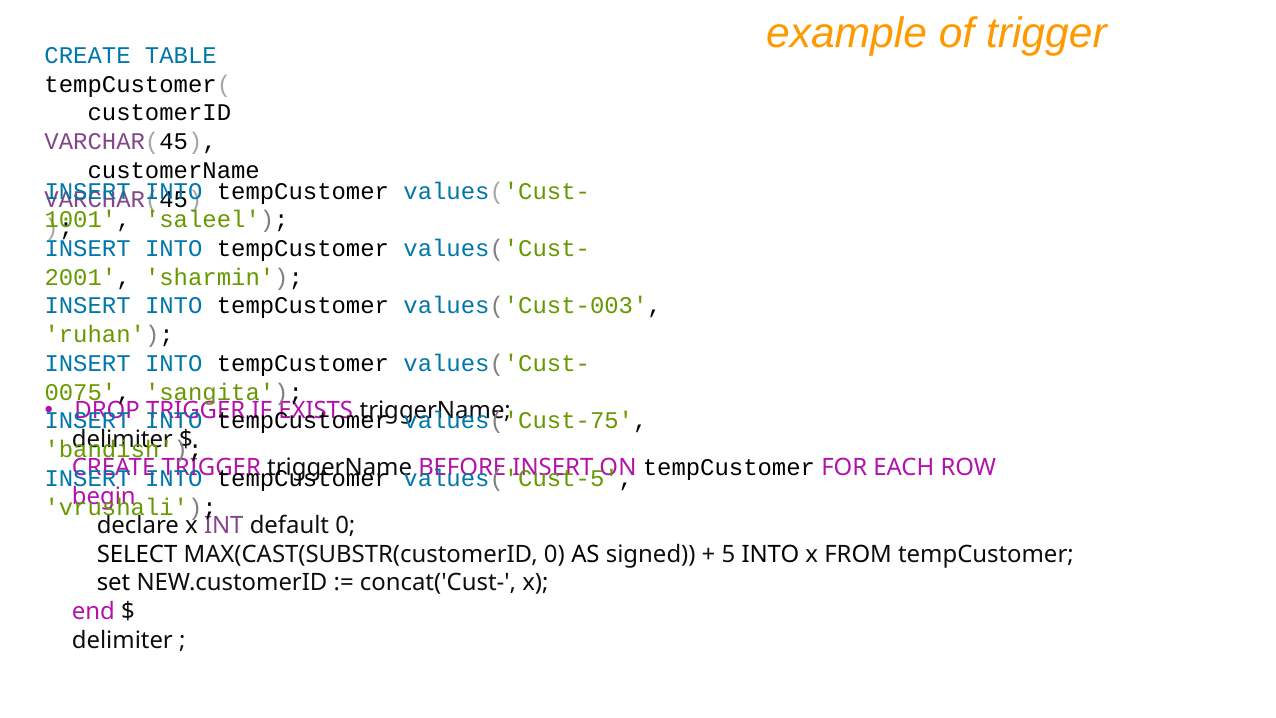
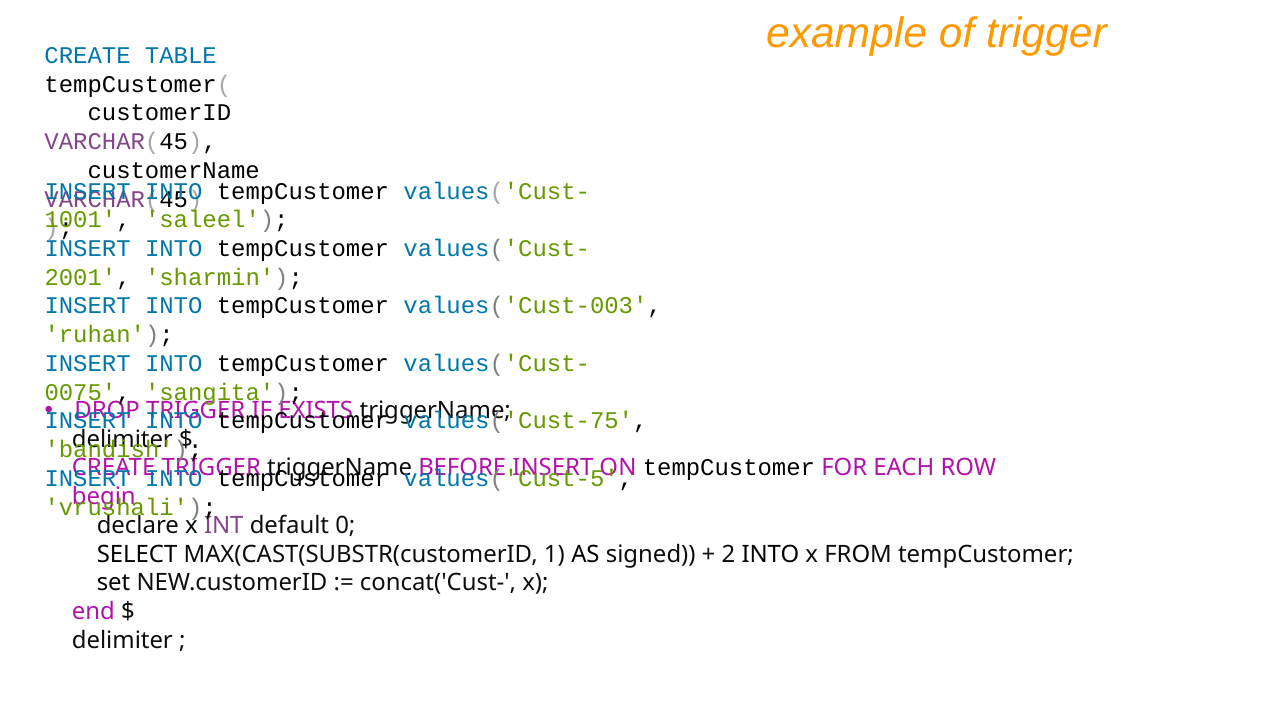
MAX(CAST(SUBSTR(customerID 0: 0 -> 1 (554, 554)
5: 5 -> 2 (728, 554)
